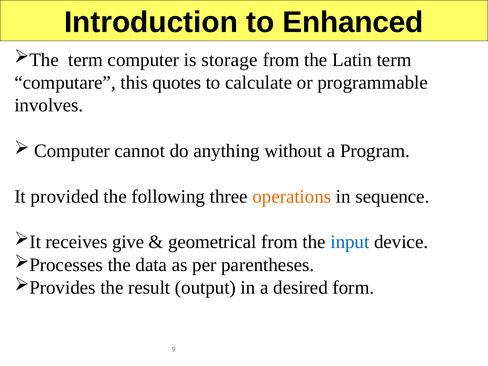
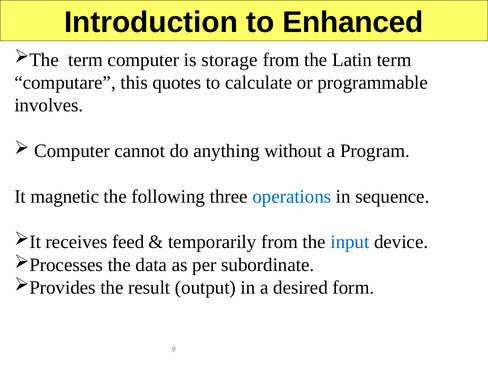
provided: provided -> magnetic (65, 196)
operations colour: orange -> blue (292, 196)
give: give -> feed (128, 242)
geometrical: geometrical -> temporarily (212, 242)
parentheses: parentheses -> subordinate (268, 265)
